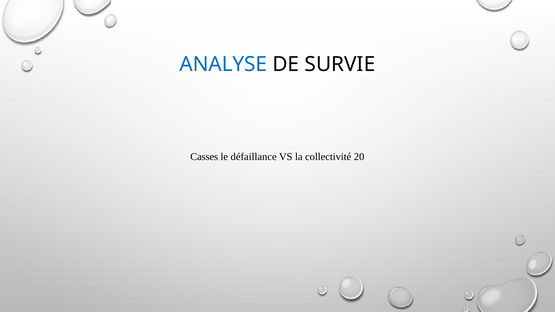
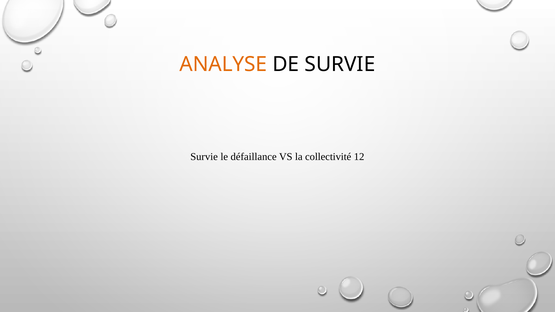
ANALYSE colour: blue -> orange (223, 64)
Casses: Casses -> Survie (204, 157)
20: 20 -> 12 (359, 157)
